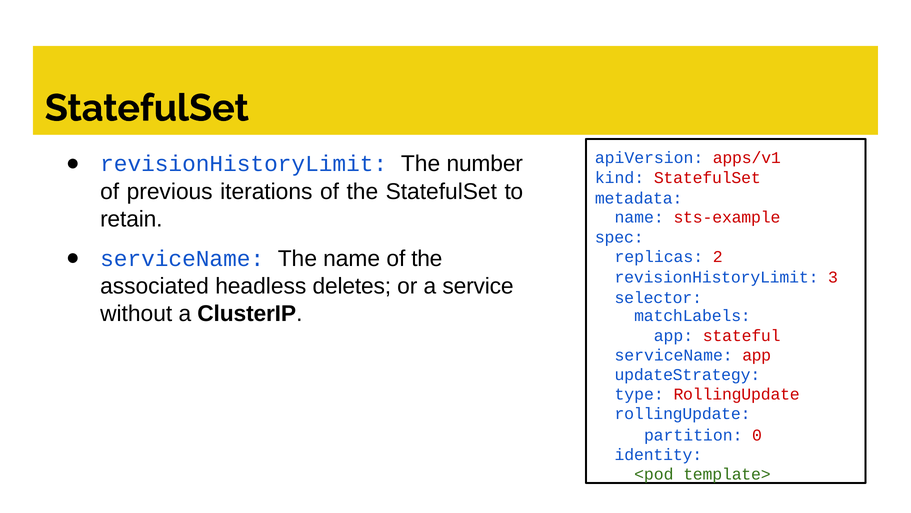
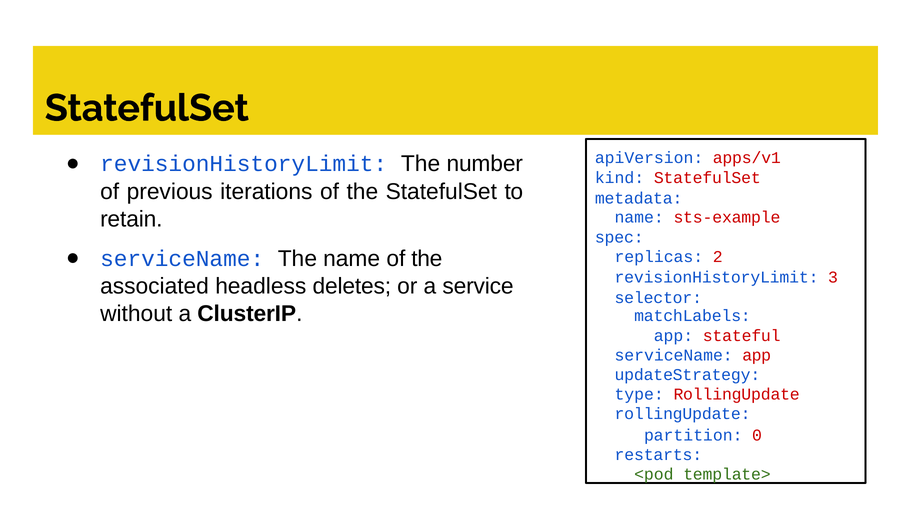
identity: identity -> restarts (658, 454)
